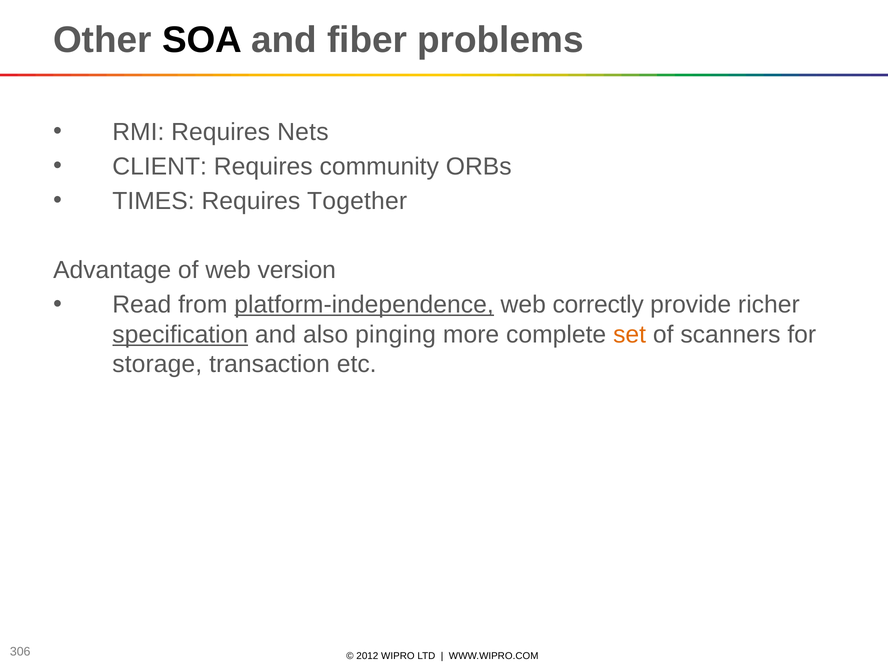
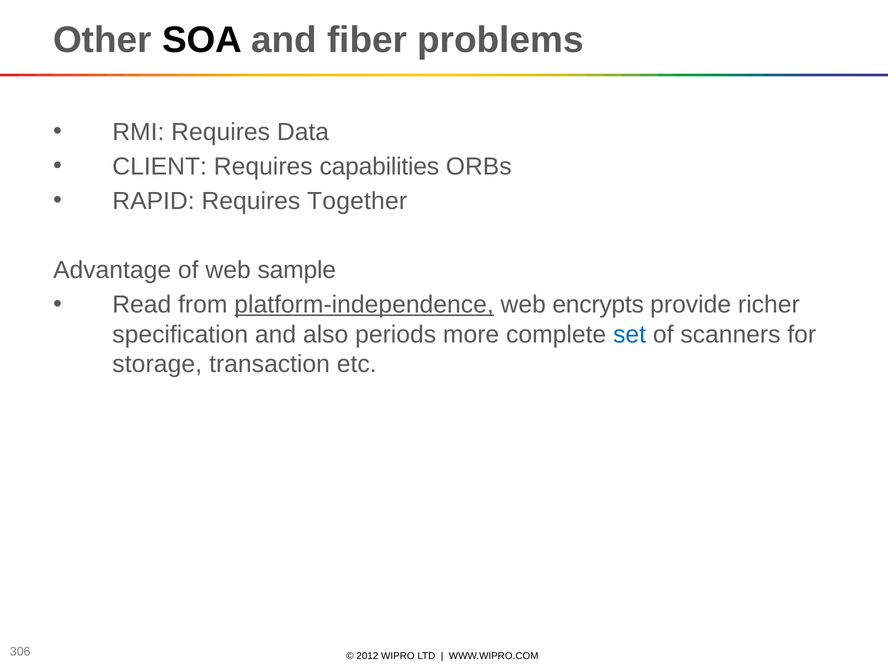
Nets: Nets -> Data (303, 132)
community: community -> capabilities (379, 167)
TIMES: TIMES -> RAPID (153, 201)
version: version -> sample (297, 270)
correctly: correctly -> encrypts (598, 305)
specification underline: present -> none (180, 334)
pinging: pinging -> periods (396, 334)
set colour: orange -> blue (630, 334)
